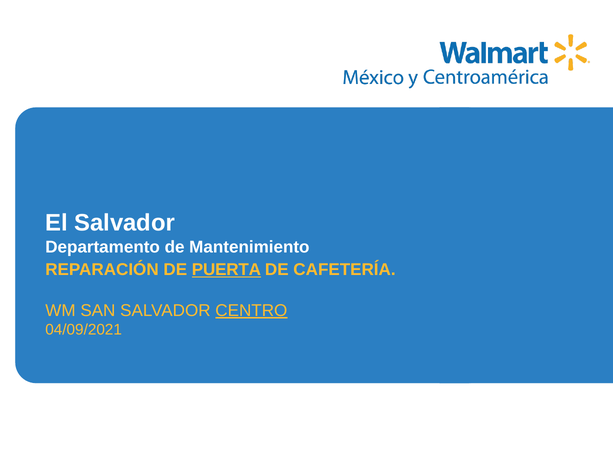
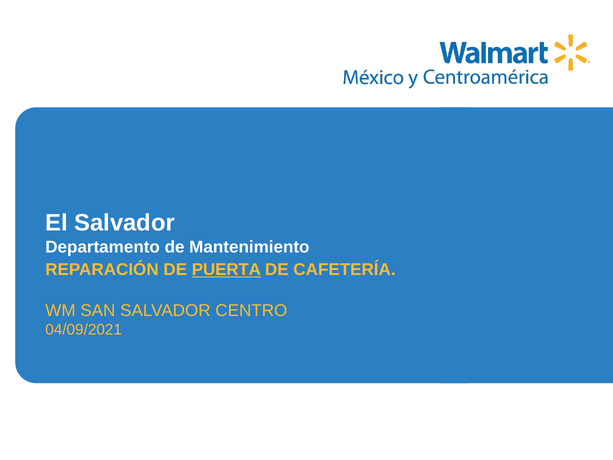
CENTRO underline: present -> none (251, 310)
